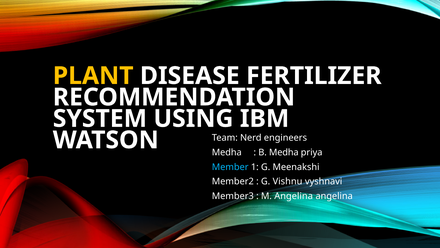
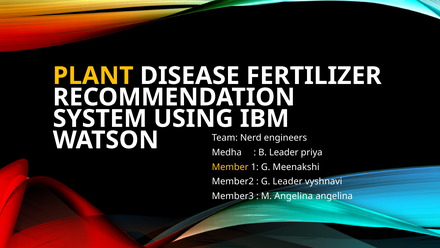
B Medha: Medha -> Leader (284, 152)
Member colour: light blue -> yellow (230, 167)
G Vishnu: Vishnu -> Leader (288, 181)
